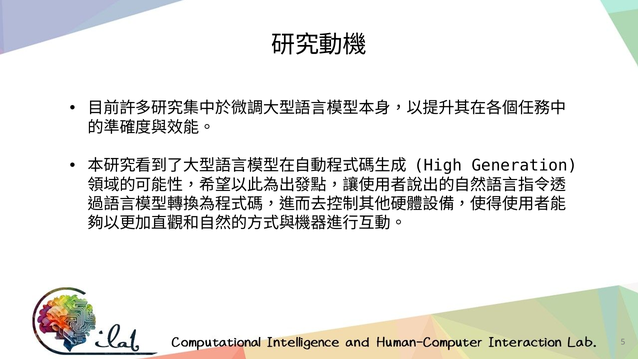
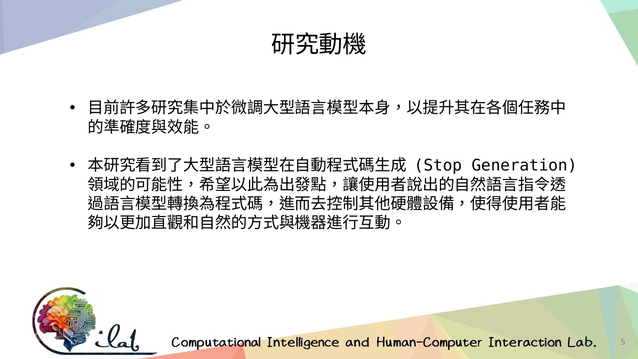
High: High -> Stop (438, 166)
